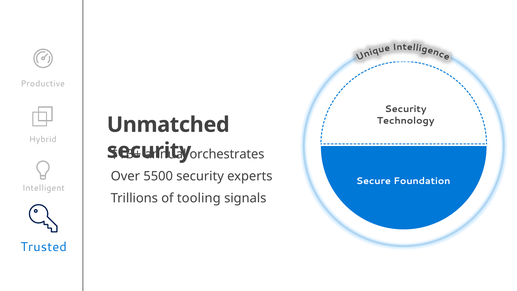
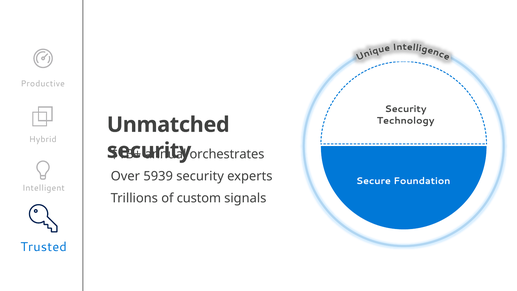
5500: 5500 -> 5939 (158, 176)
tooling: tooling -> custom (199, 198)
